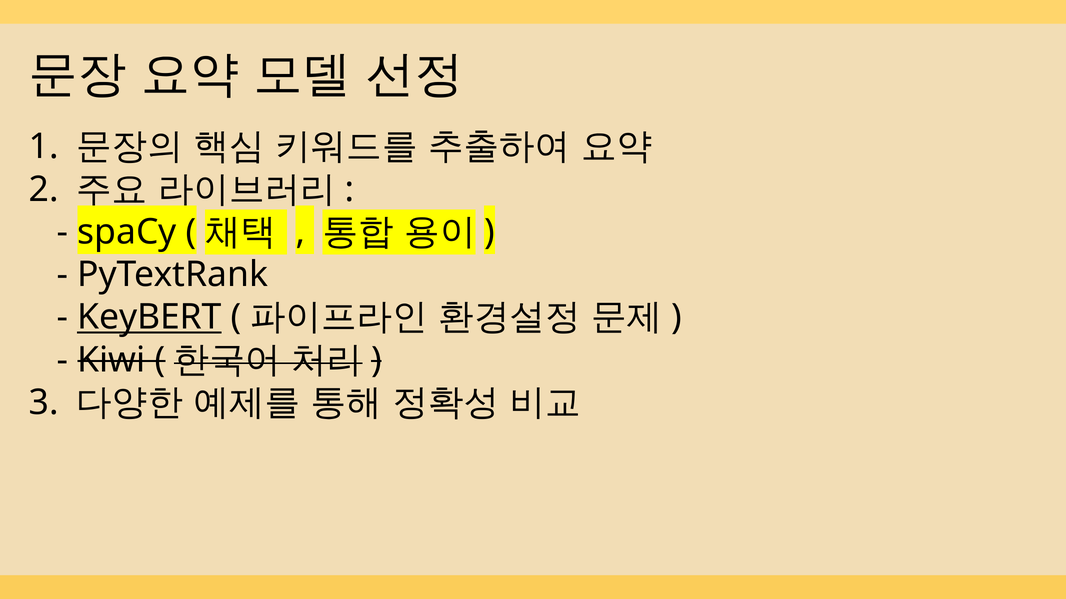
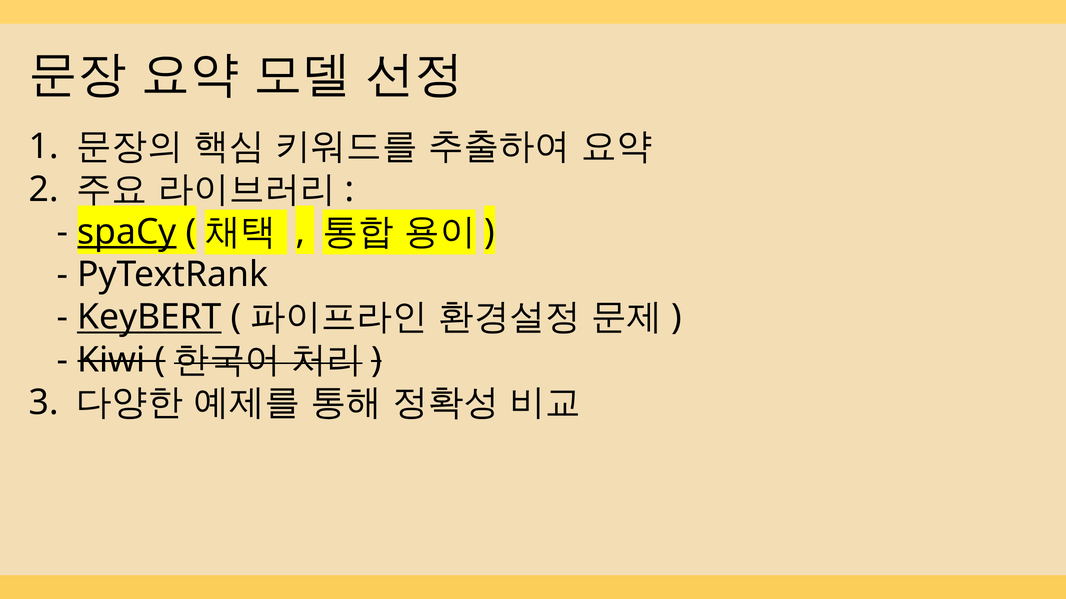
spaCy underline: none -> present (127, 232)
